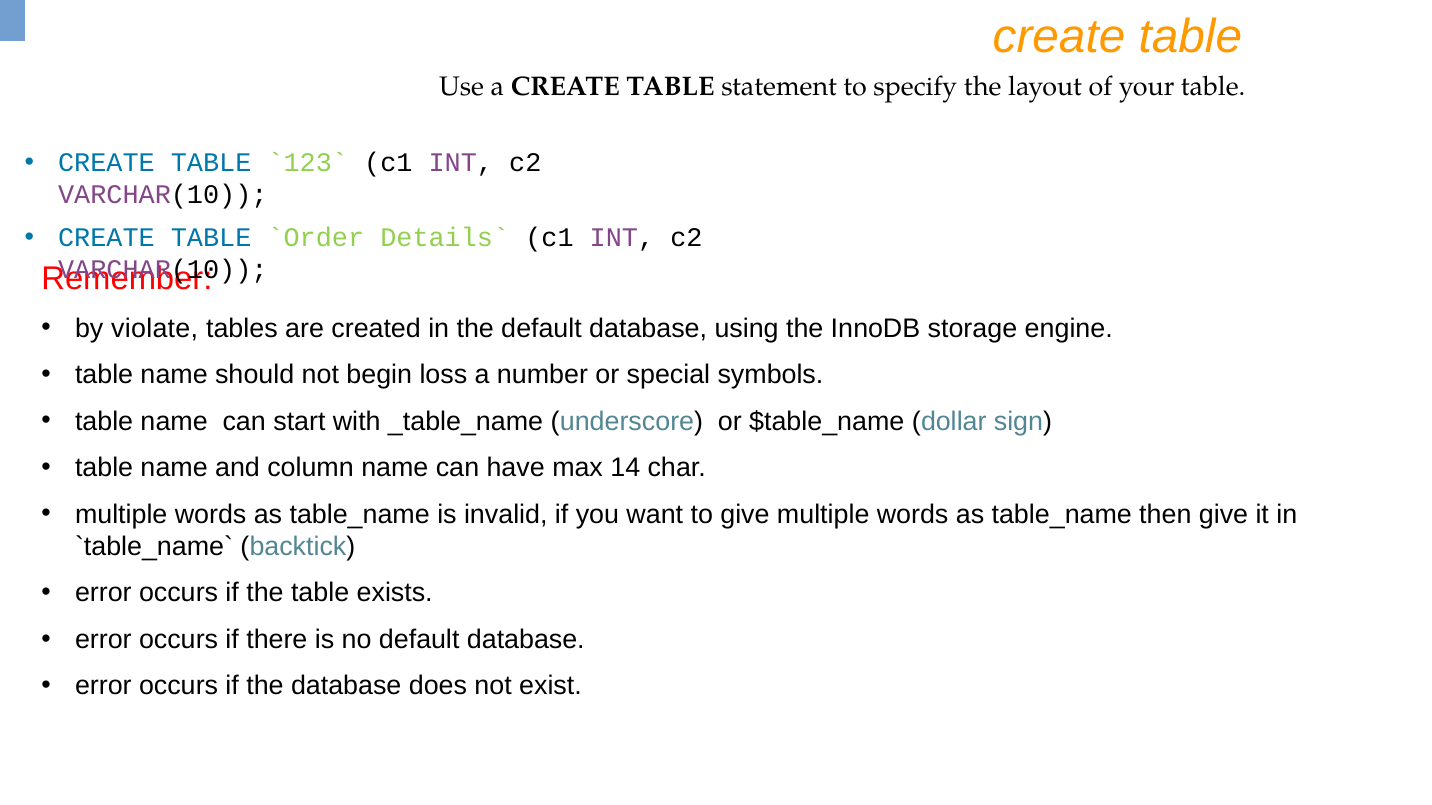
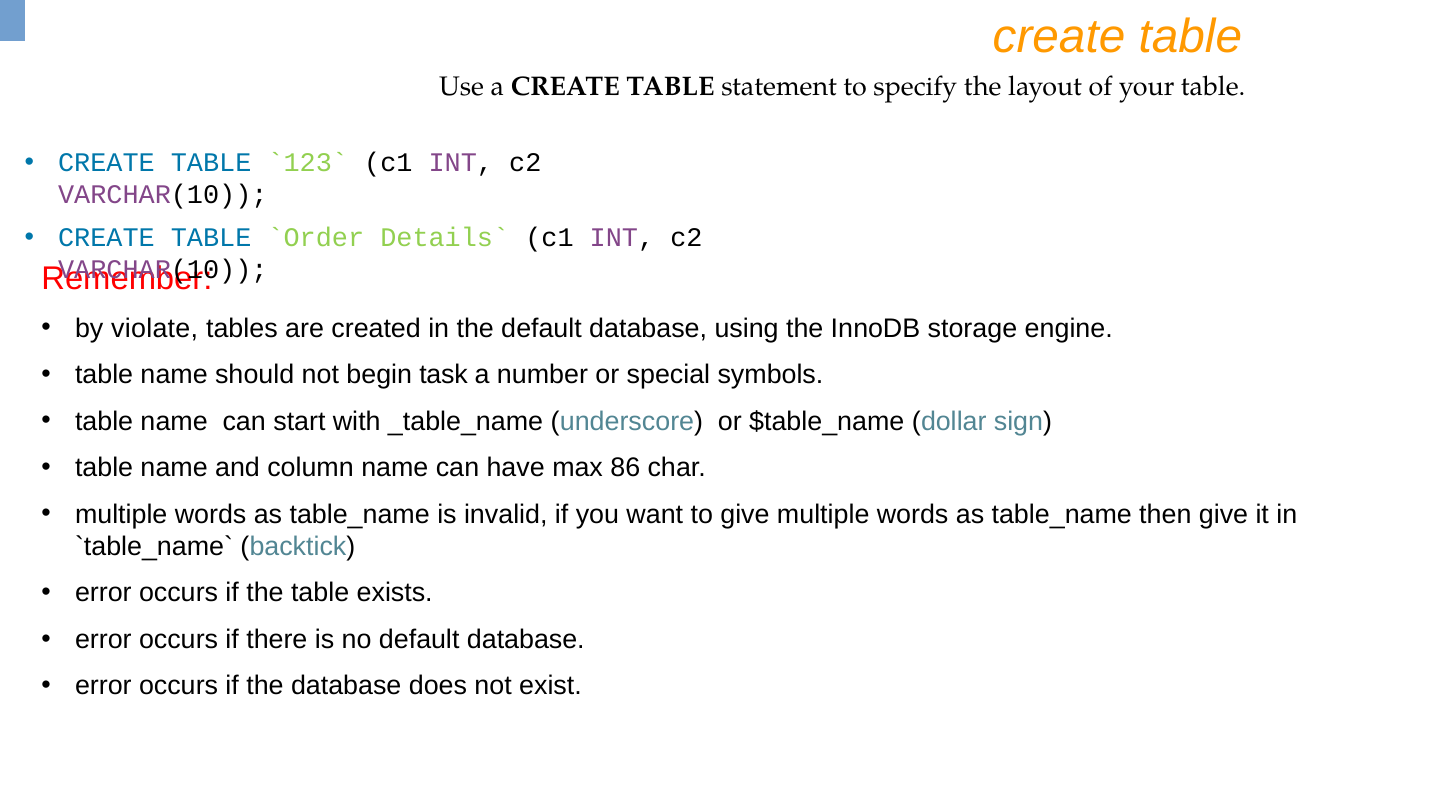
loss: loss -> task (443, 375)
14: 14 -> 86 (625, 468)
